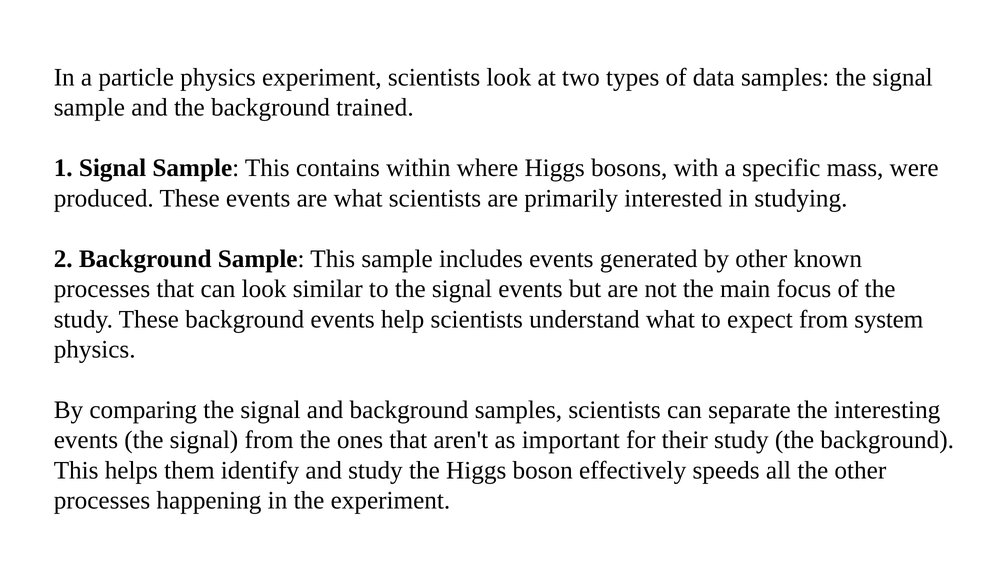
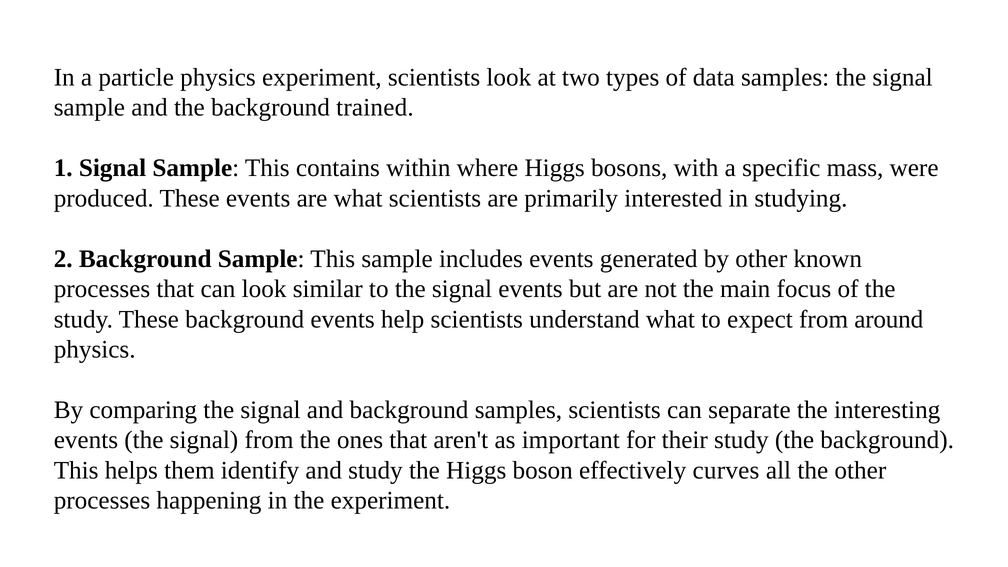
system: system -> around (889, 319)
speeds: speeds -> curves (726, 470)
